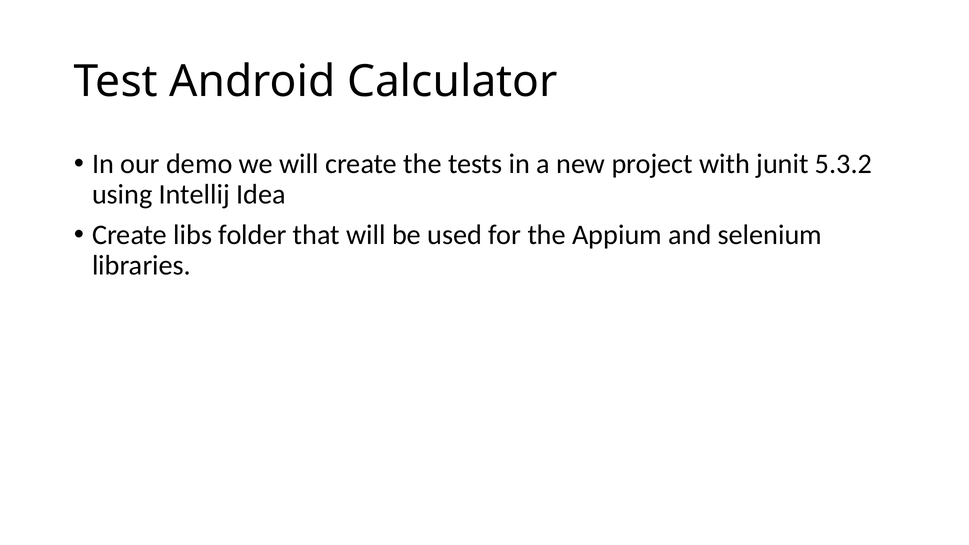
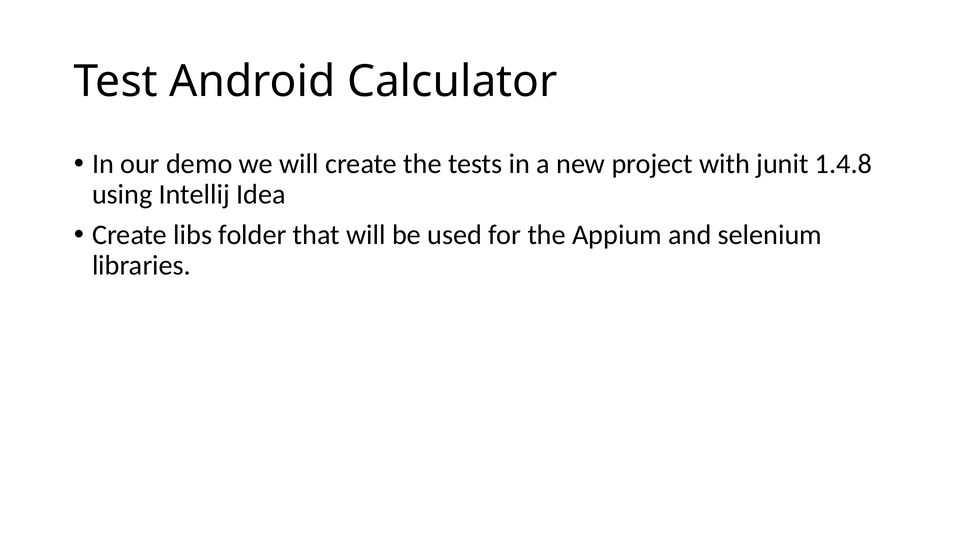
5.3.2: 5.3.2 -> 1.4.8 (844, 164)
